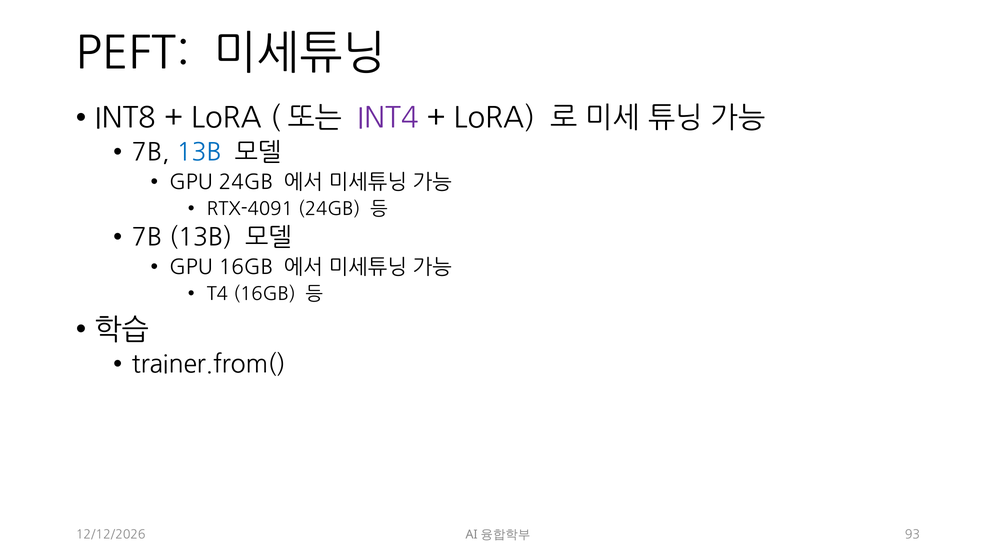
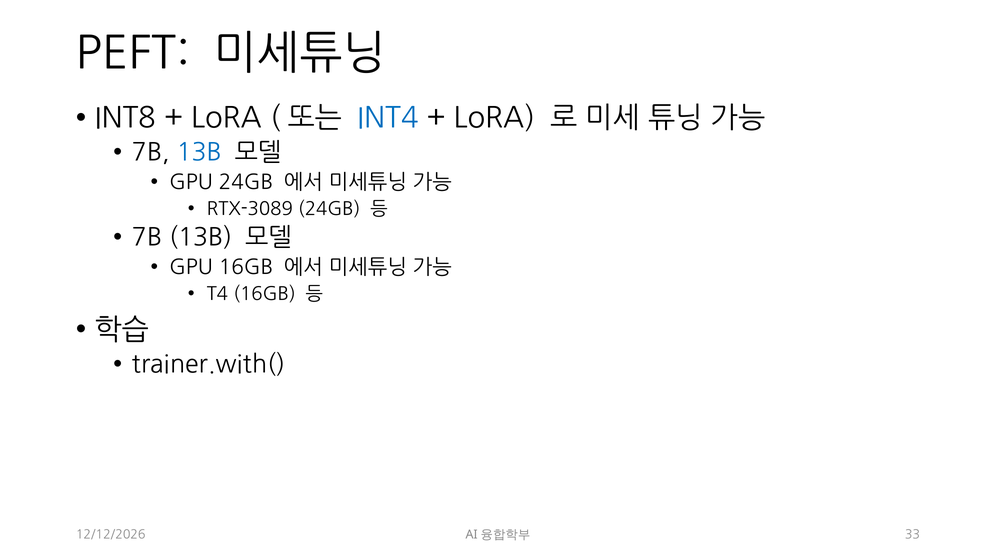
INT4 colour: purple -> blue (388, 118)
RTX-4091: RTX-4091 -> RTX-3089 (250, 209)
trainer.from(: trainer.from( -> trainer.with( (209, 364)
93: 93 -> 33 (912, 535)
